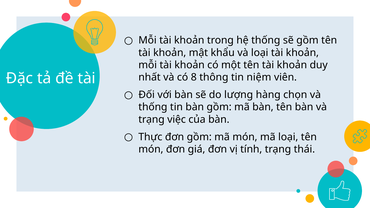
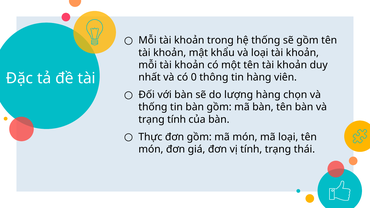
8: 8 -> 0 (194, 77)
tin niệm: niệm -> hàng (259, 77)
trạng việc: việc -> tính (177, 120)
